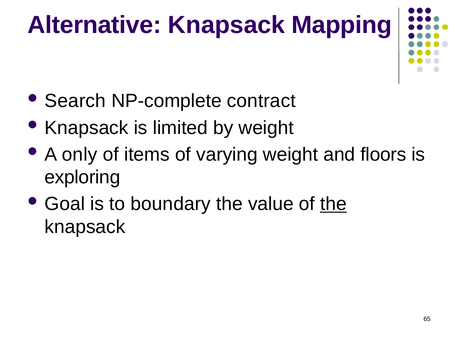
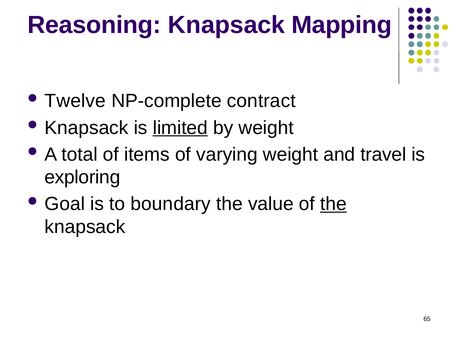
Alternative: Alternative -> Reasoning (94, 25)
Search: Search -> Twelve (75, 101)
limited underline: none -> present (180, 128)
only: only -> total (80, 155)
floors: floors -> travel (383, 155)
